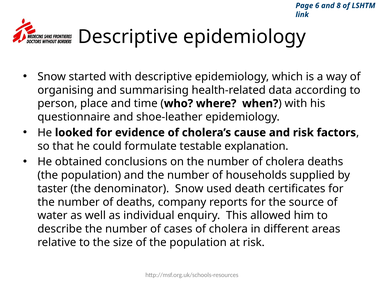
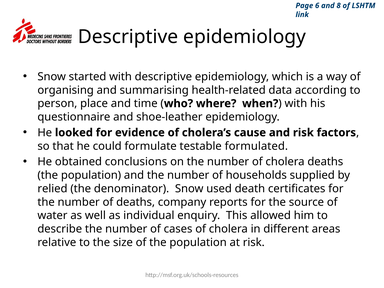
explanation: explanation -> formulated (256, 146)
taster: taster -> relied (52, 189)
